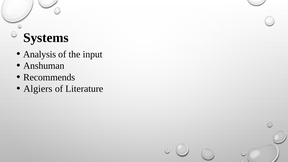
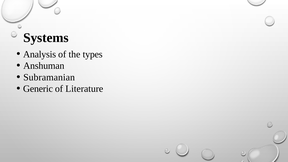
input: input -> types (93, 54)
Recommends: Recommends -> Subramanian (49, 77)
Algiers: Algiers -> Generic (38, 89)
